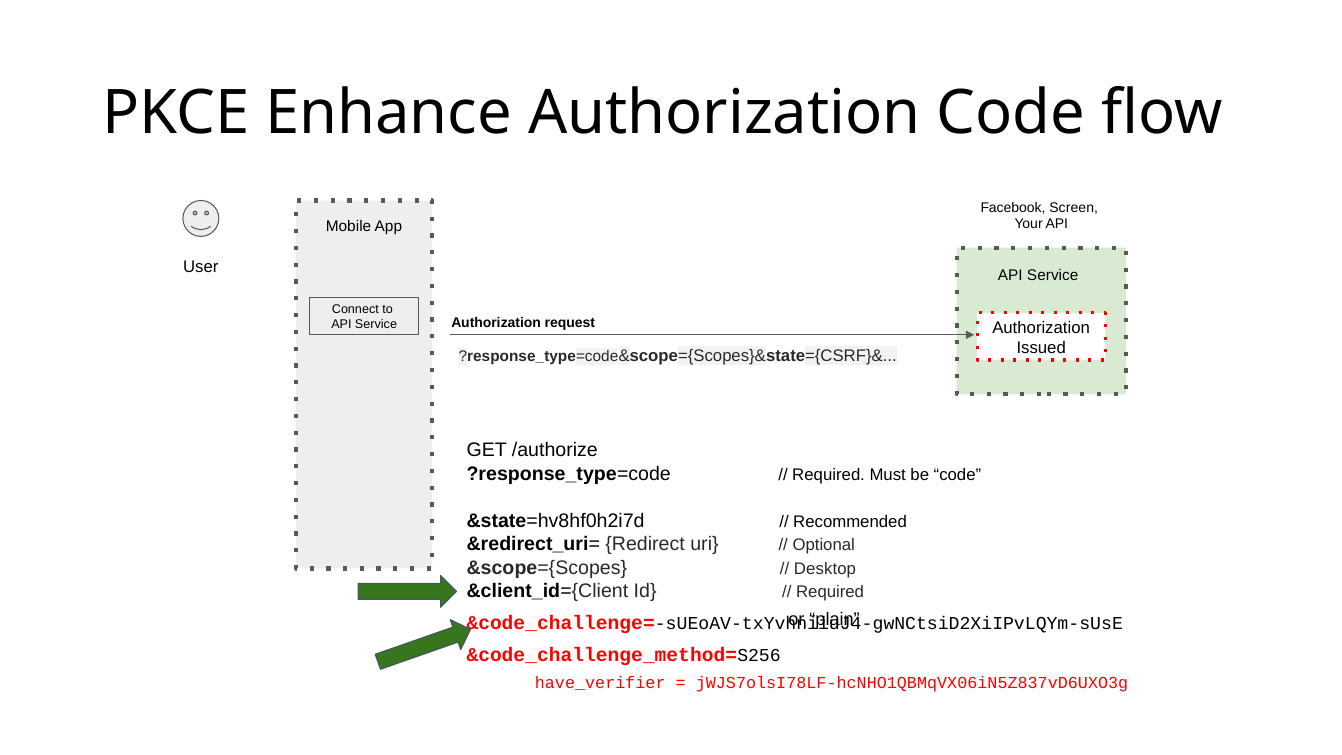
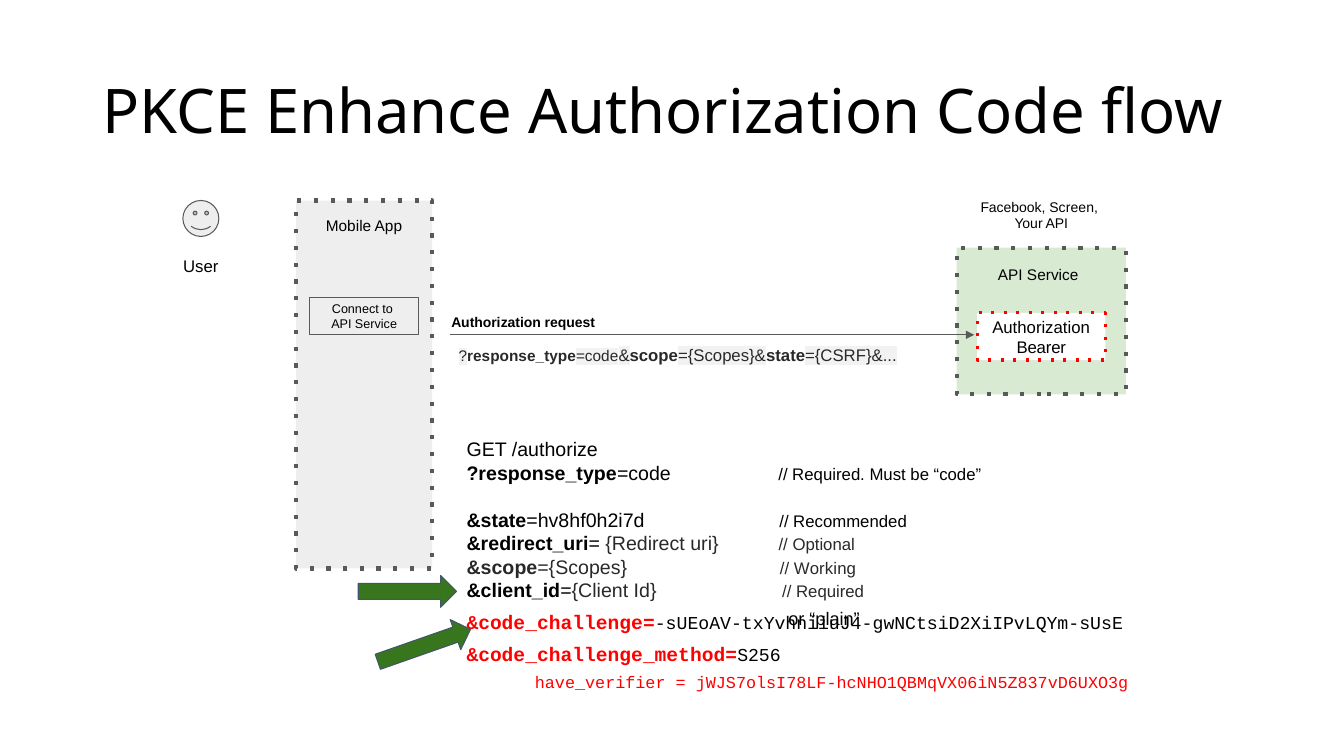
Issued: Issued -> Bearer (1041, 348)
Desktop: Desktop -> Working (825, 569)
